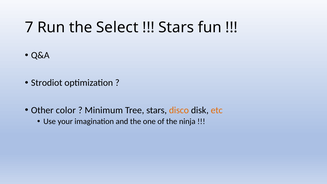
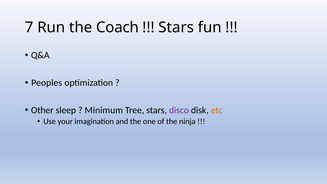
Select: Select -> Coach (117, 27)
Strodiot: Strodiot -> Peoples (47, 83)
color: color -> sleep (66, 110)
disco colour: orange -> purple (179, 110)
